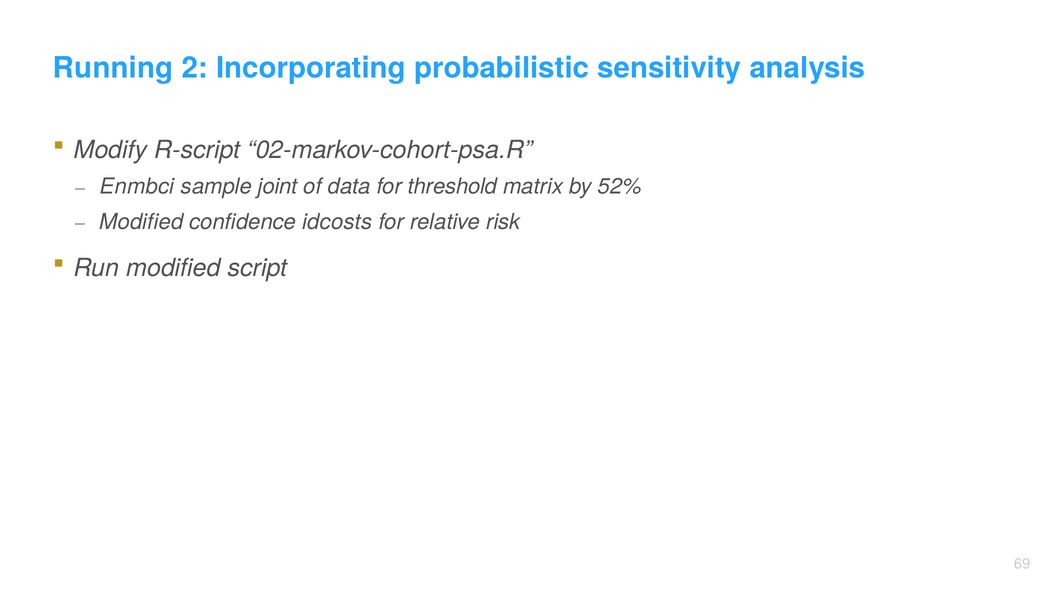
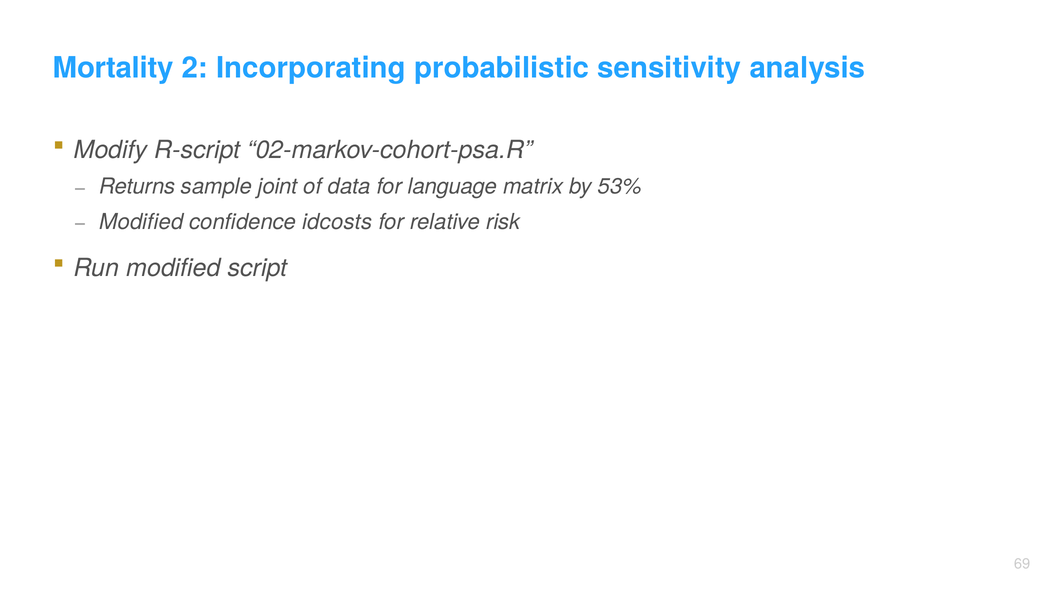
Running: Running -> Mortality (113, 68)
Enmbci: Enmbci -> Returns (137, 187)
threshold: threshold -> language (453, 187)
52%: 52% -> 53% (620, 187)
